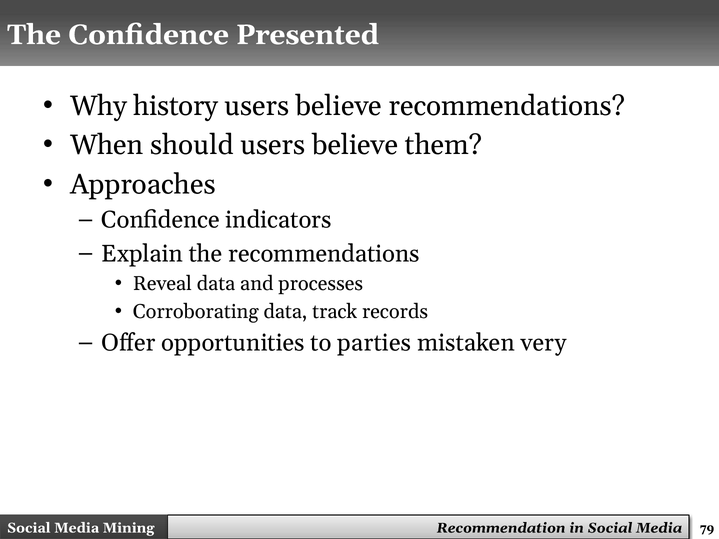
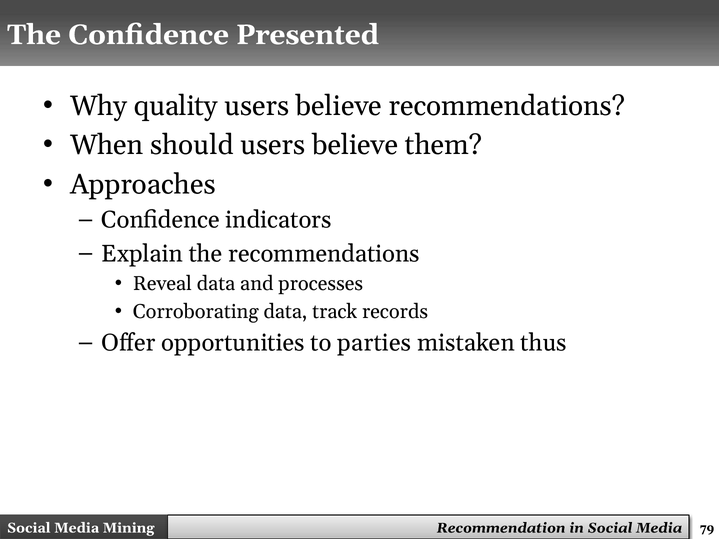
history: history -> quality (176, 106)
very: very -> thus (544, 343)
